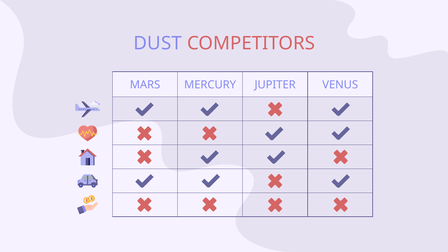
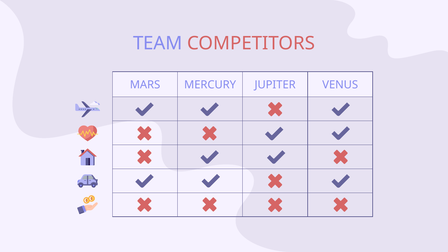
DUST: DUST -> TEAM (158, 43)
